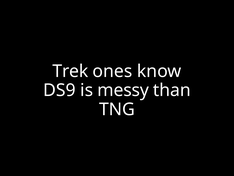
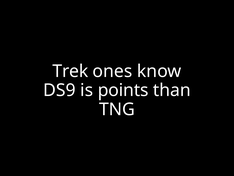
messy: messy -> points (123, 90)
